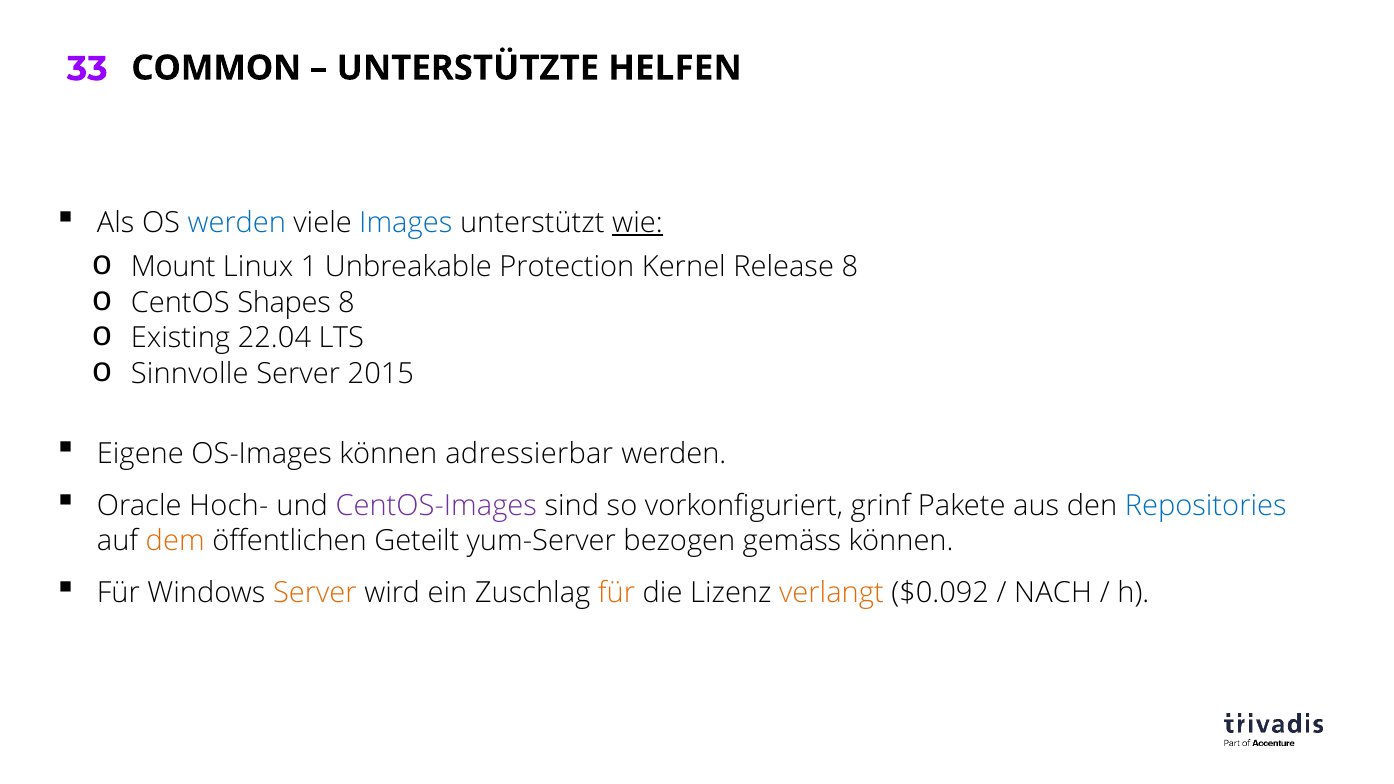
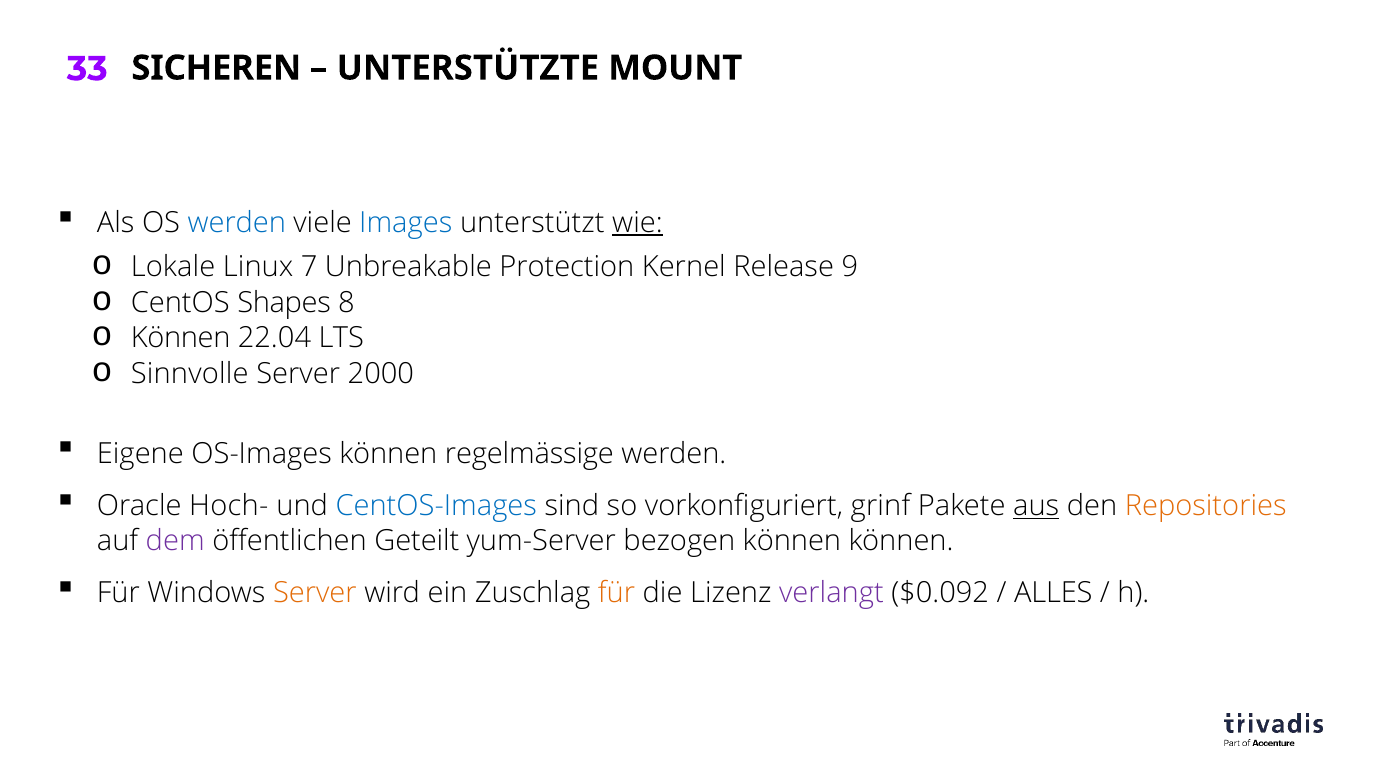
COMMON: COMMON -> SICHEREN (216, 68)
HELFEN: HELFEN -> MOUNT (675, 68)
Mount: Mount -> Lokale (173, 267)
1: 1 -> 7 (309, 267)
Release 8: 8 -> 9 (850, 267)
Existing: Existing -> Können (181, 338)
2015: 2015 -> 2000 (381, 374)
adressierbar: adressierbar -> regelmässige (529, 454)
CentOS-Images colour: purple -> blue (436, 506)
aus underline: none -> present (1036, 506)
Repositories colour: blue -> orange (1206, 506)
dem colour: orange -> purple (175, 541)
bezogen gemäss: gemäss -> können (792, 541)
verlangt colour: orange -> purple (831, 593)
NACH: NACH -> ALLES (1053, 593)
